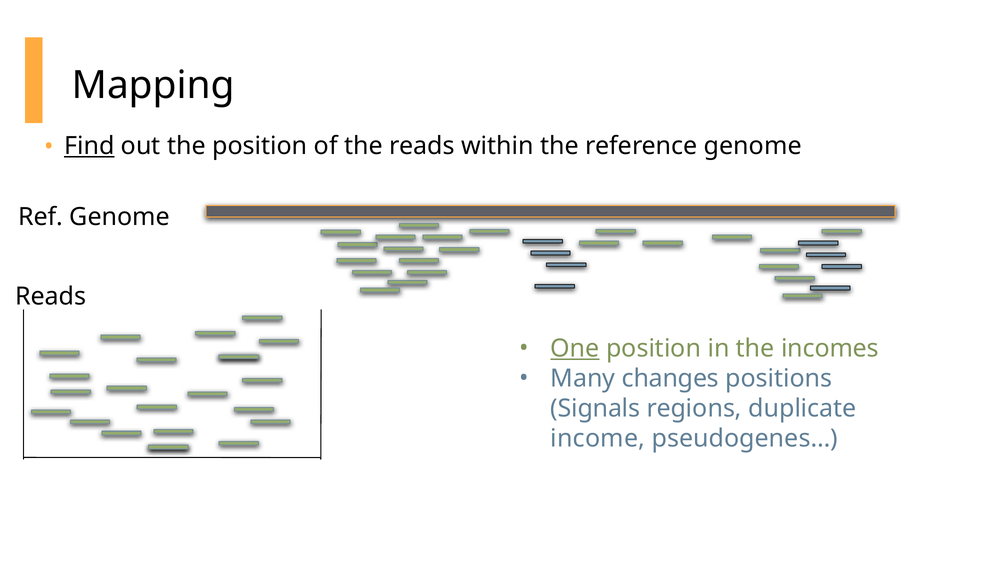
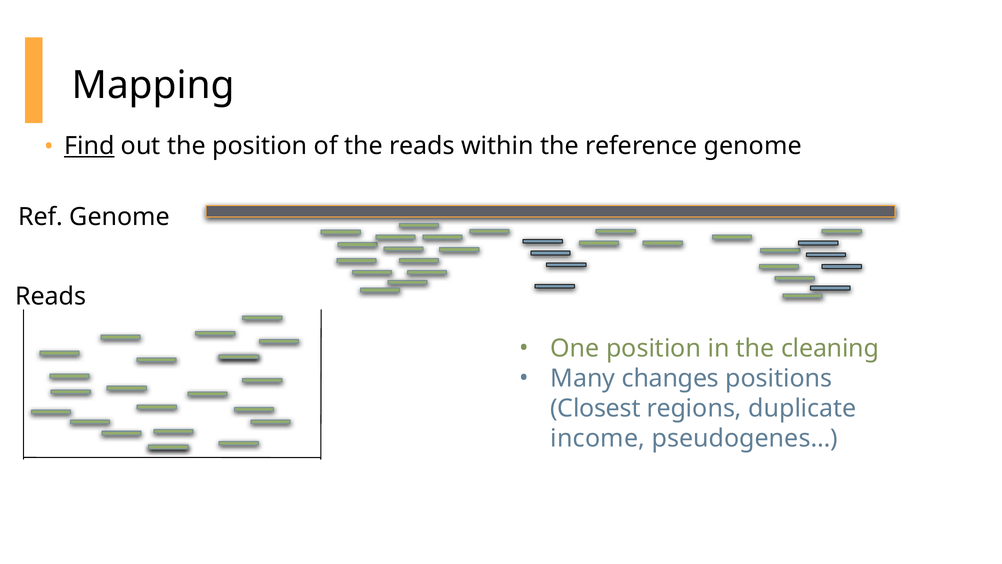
One underline: present -> none (575, 348)
incomes: incomes -> cleaning (830, 348)
Signals: Signals -> Closest (595, 408)
